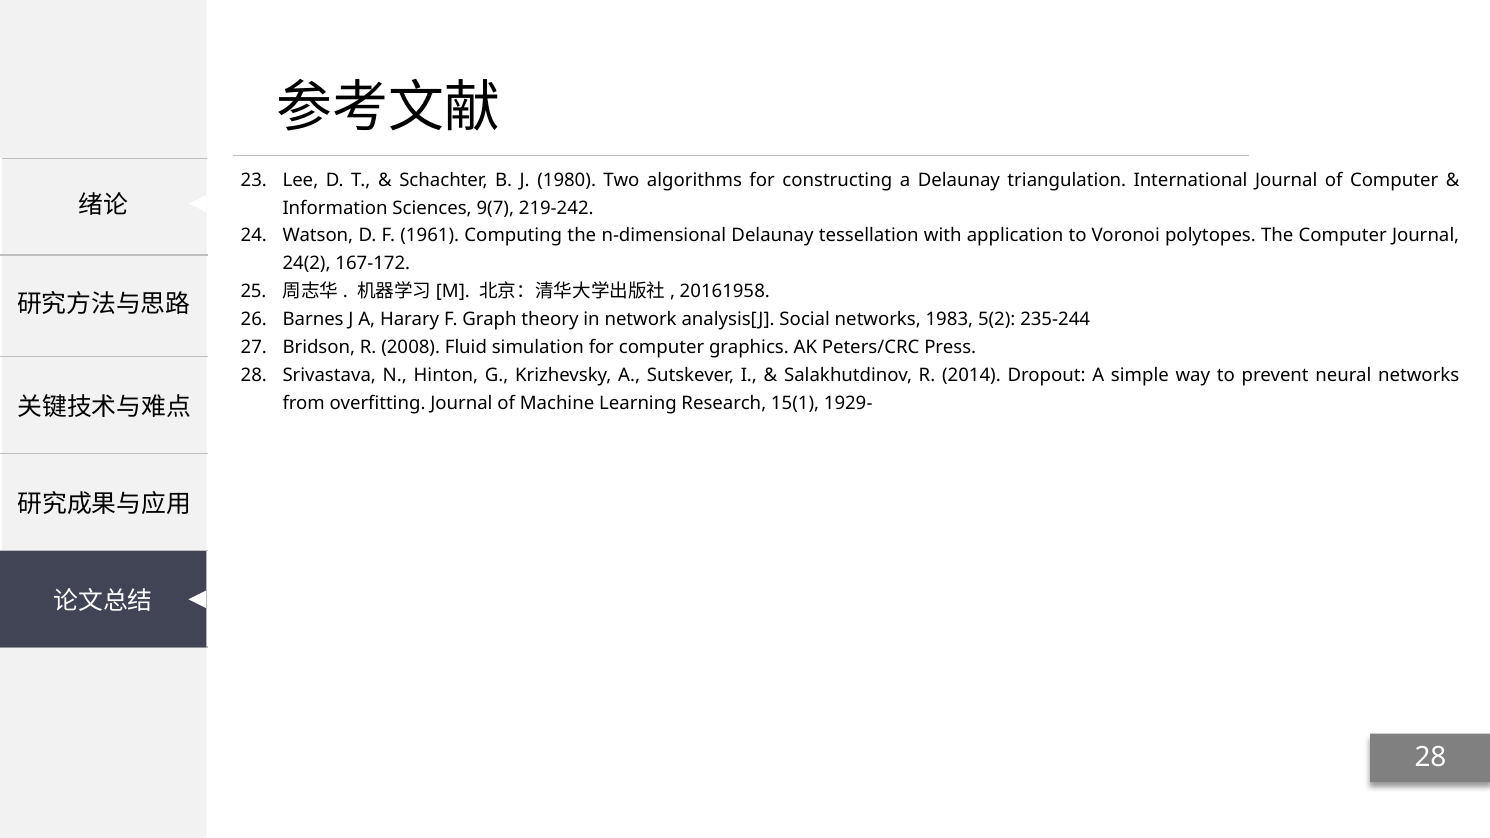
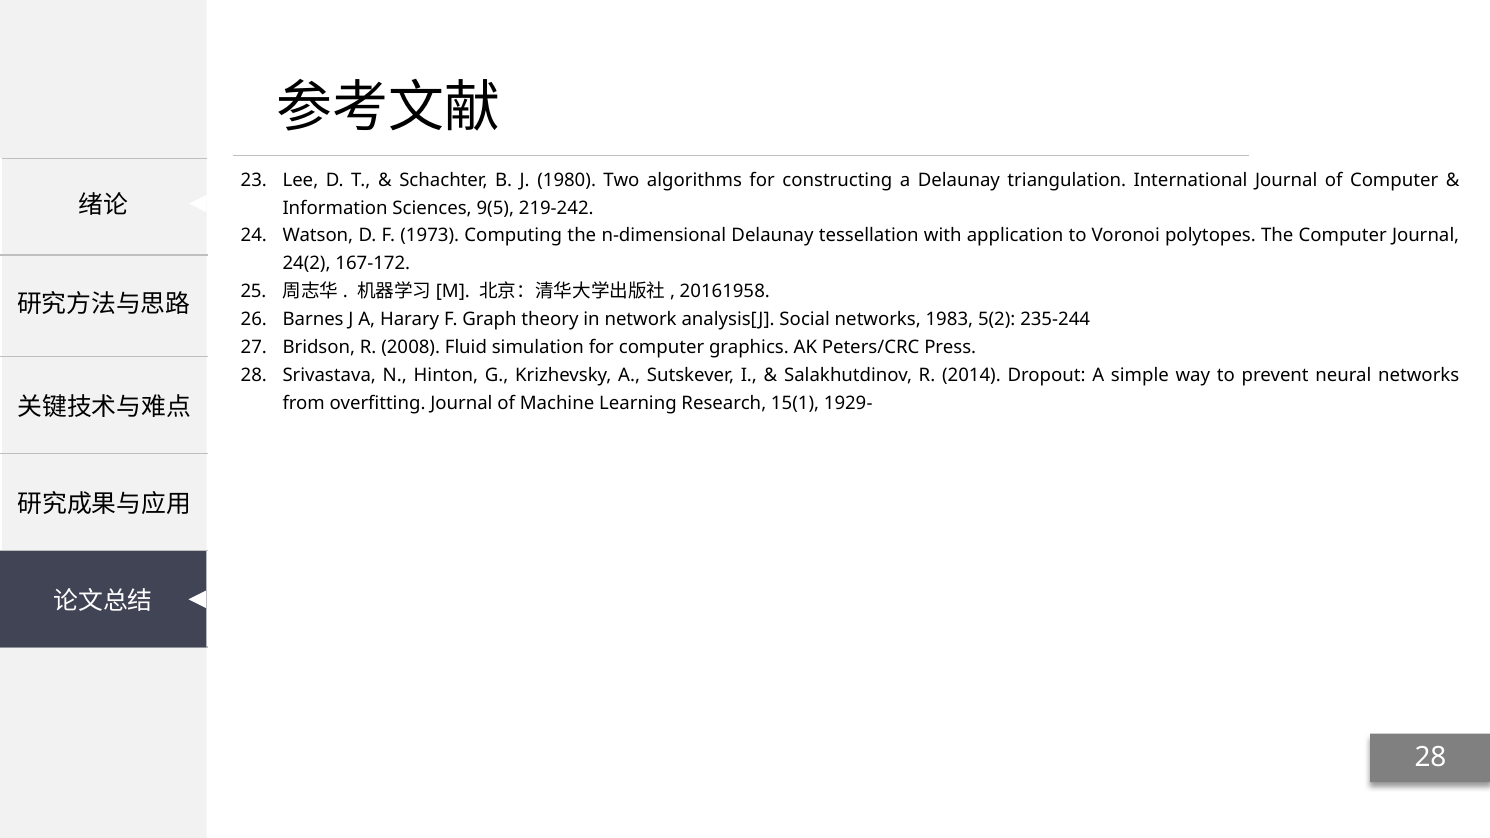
9(7: 9(7 -> 9(5 (495, 208)
1961: 1961 -> 1973 (430, 236)
